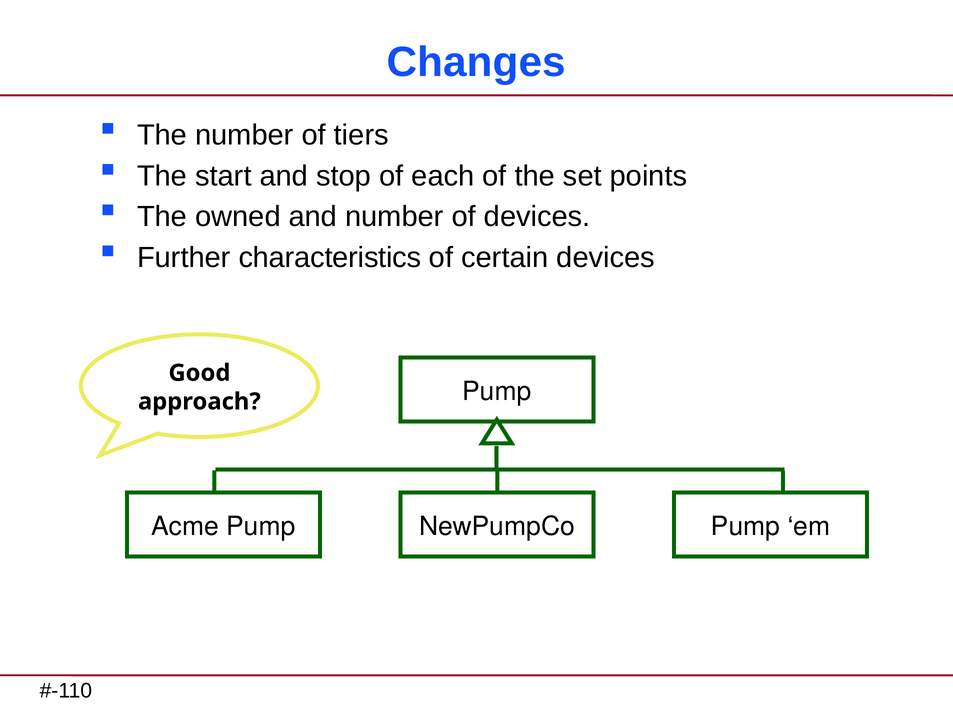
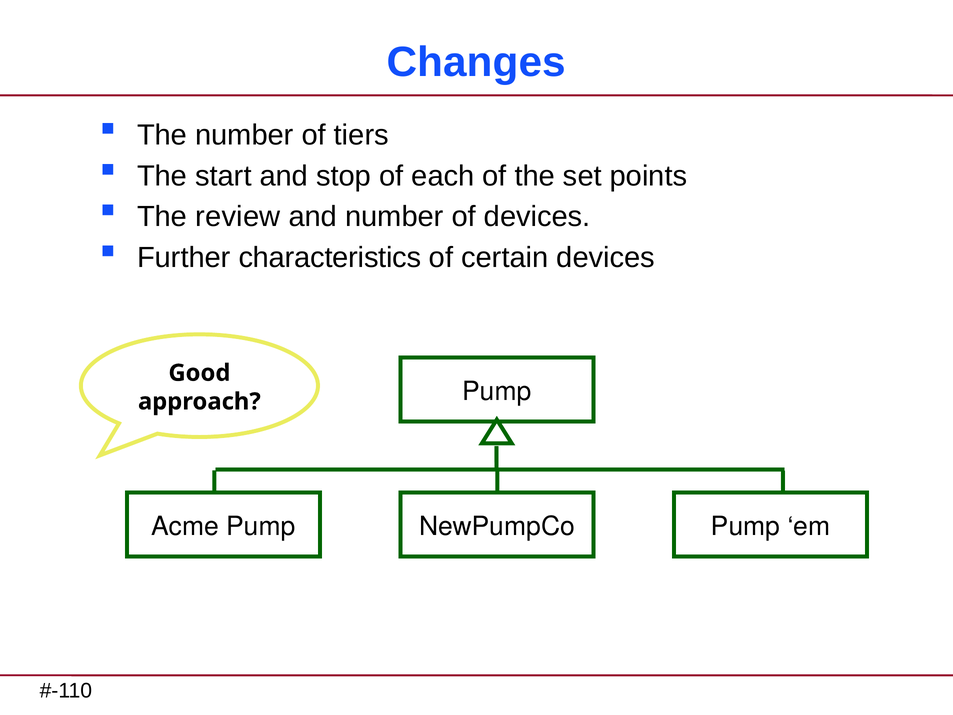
owned: owned -> review (238, 217)
